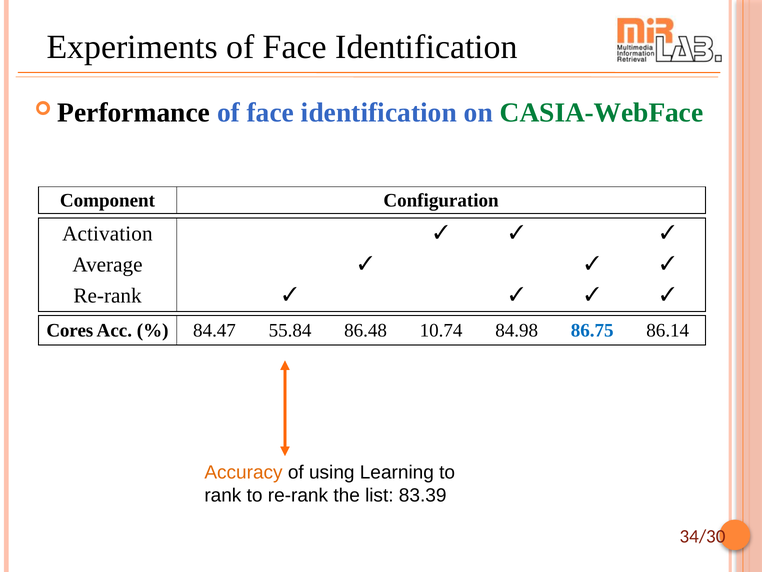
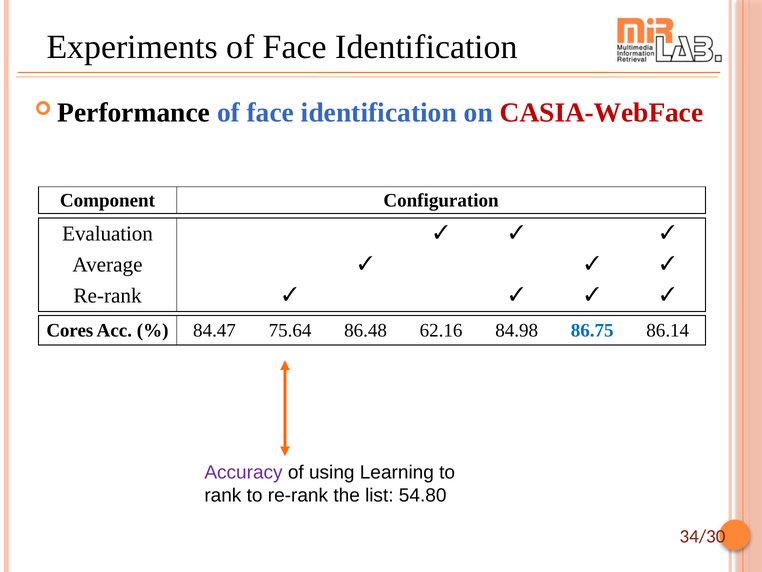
CASIA-WebFace colour: green -> red (602, 112)
Activation: Activation -> Evaluation (108, 233)
55.84: 55.84 -> 75.64 (290, 330)
10.74: 10.74 -> 62.16 (441, 330)
Accuracy colour: orange -> purple (244, 472)
83.39: 83.39 -> 54.80 (423, 495)
